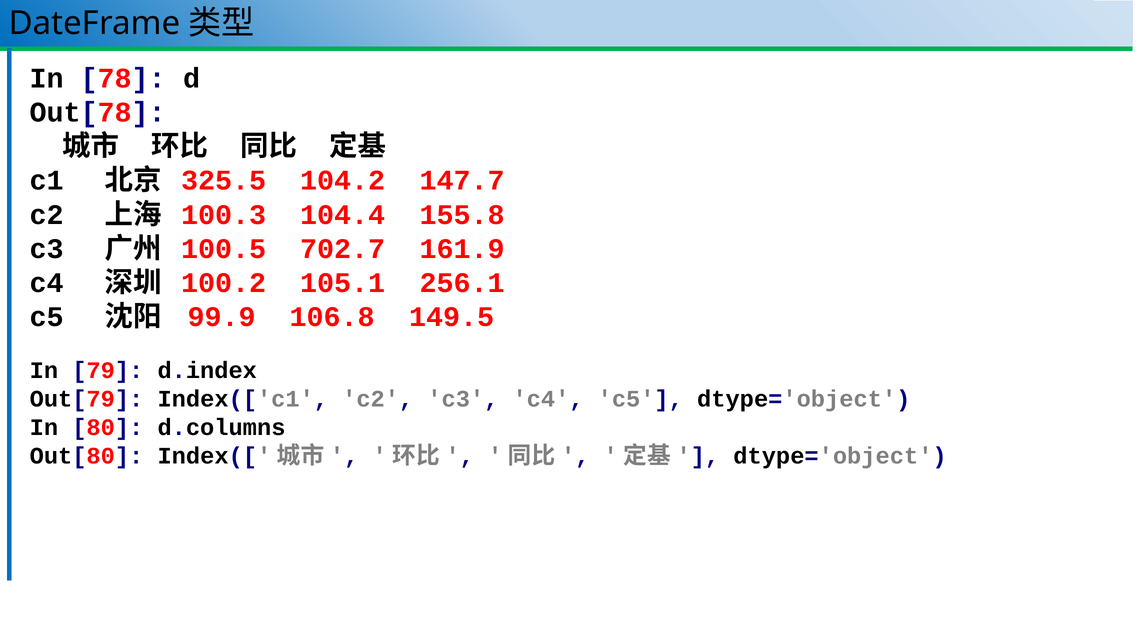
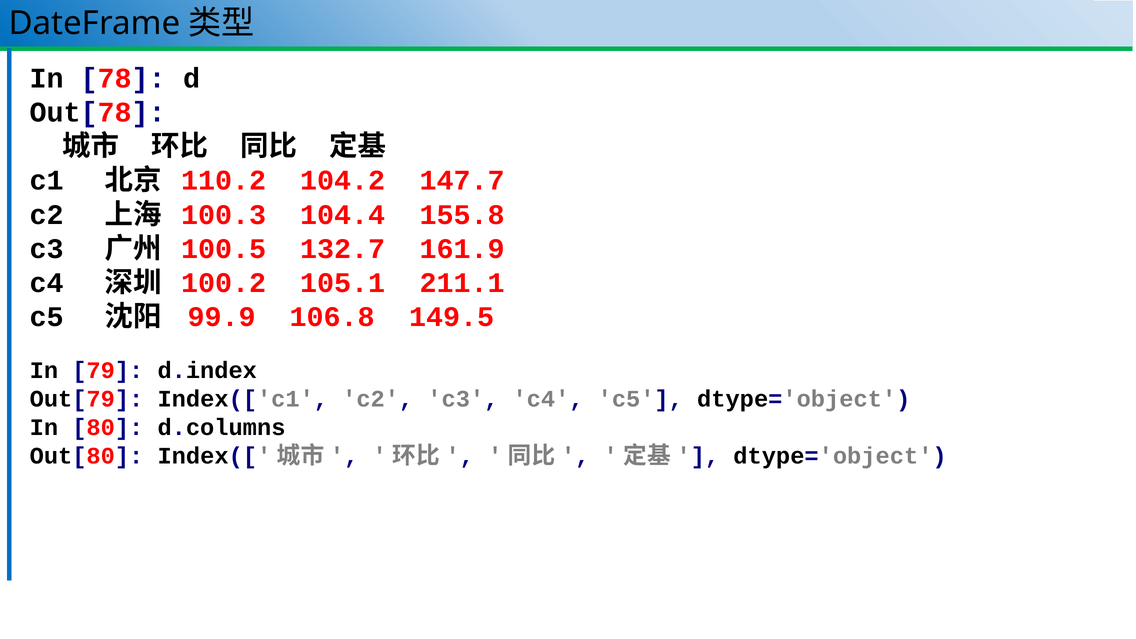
325.5: 325.5 -> 110.2 (224, 181)
702.7: 702.7 -> 132.7 (343, 249)
256.1: 256.1 -> 211.1 (462, 283)
